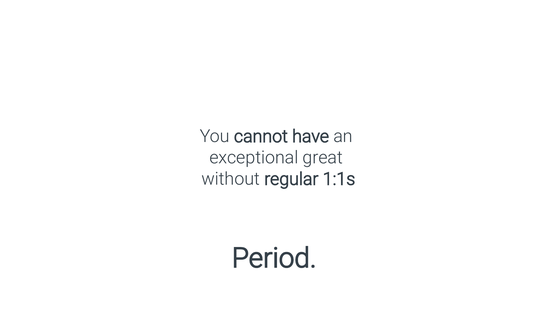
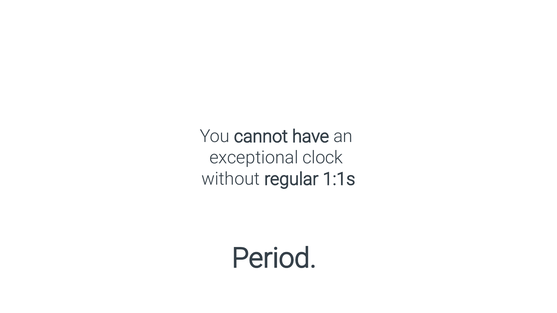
great: great -> clock (323, 158)
